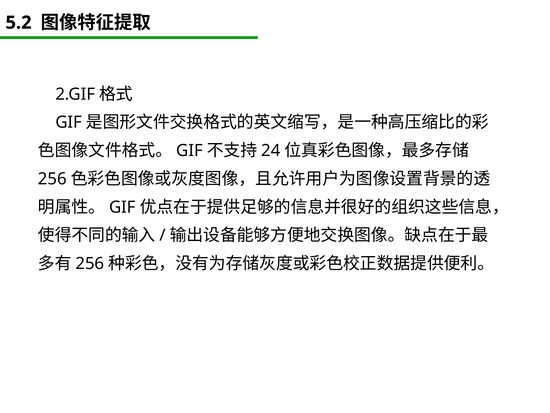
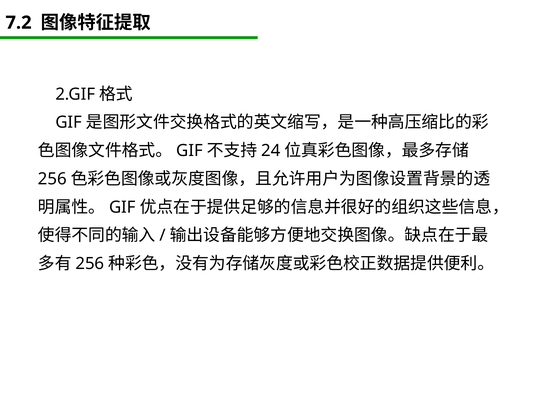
5.2: 5.2 -> 7.2 (19, 23)
